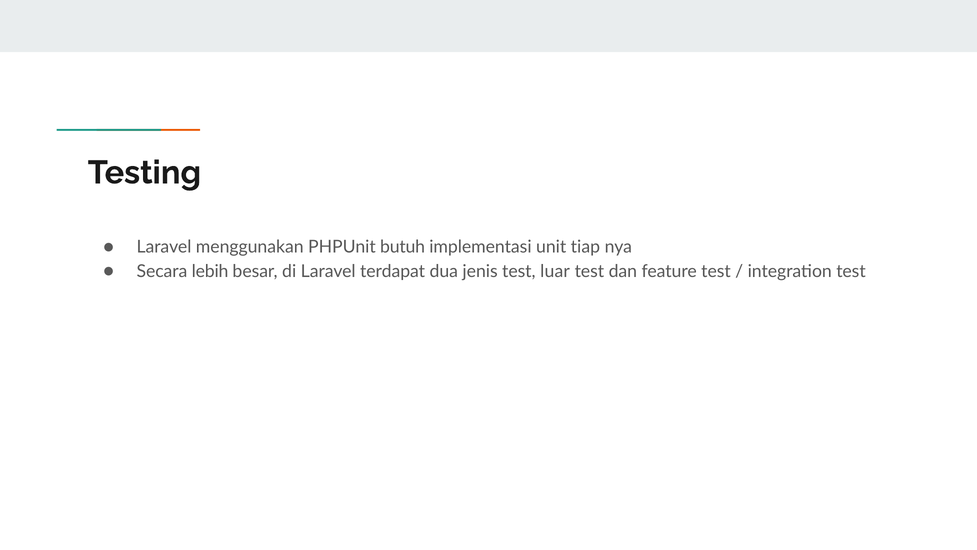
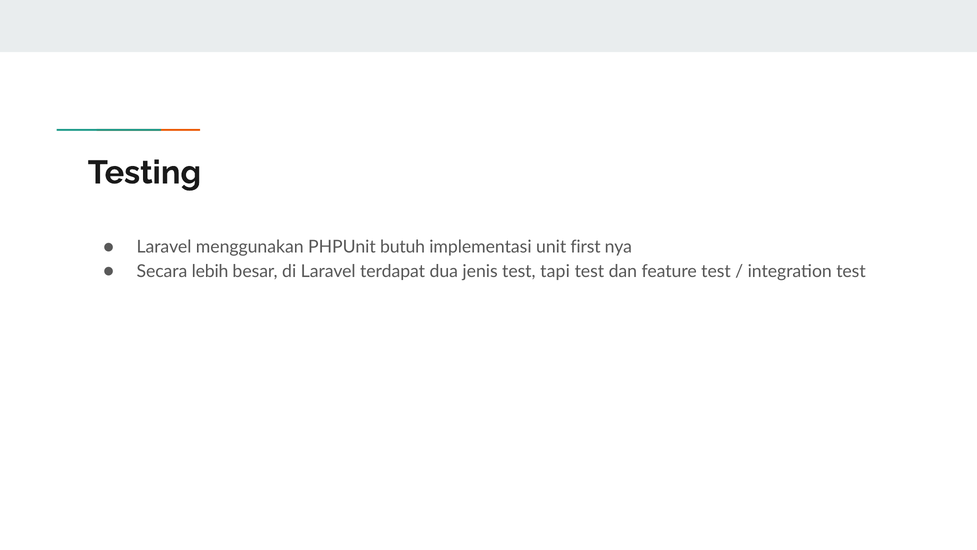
tiap: tiap -> first (586, 247)
luar: luar -> tapi (555, 271)
